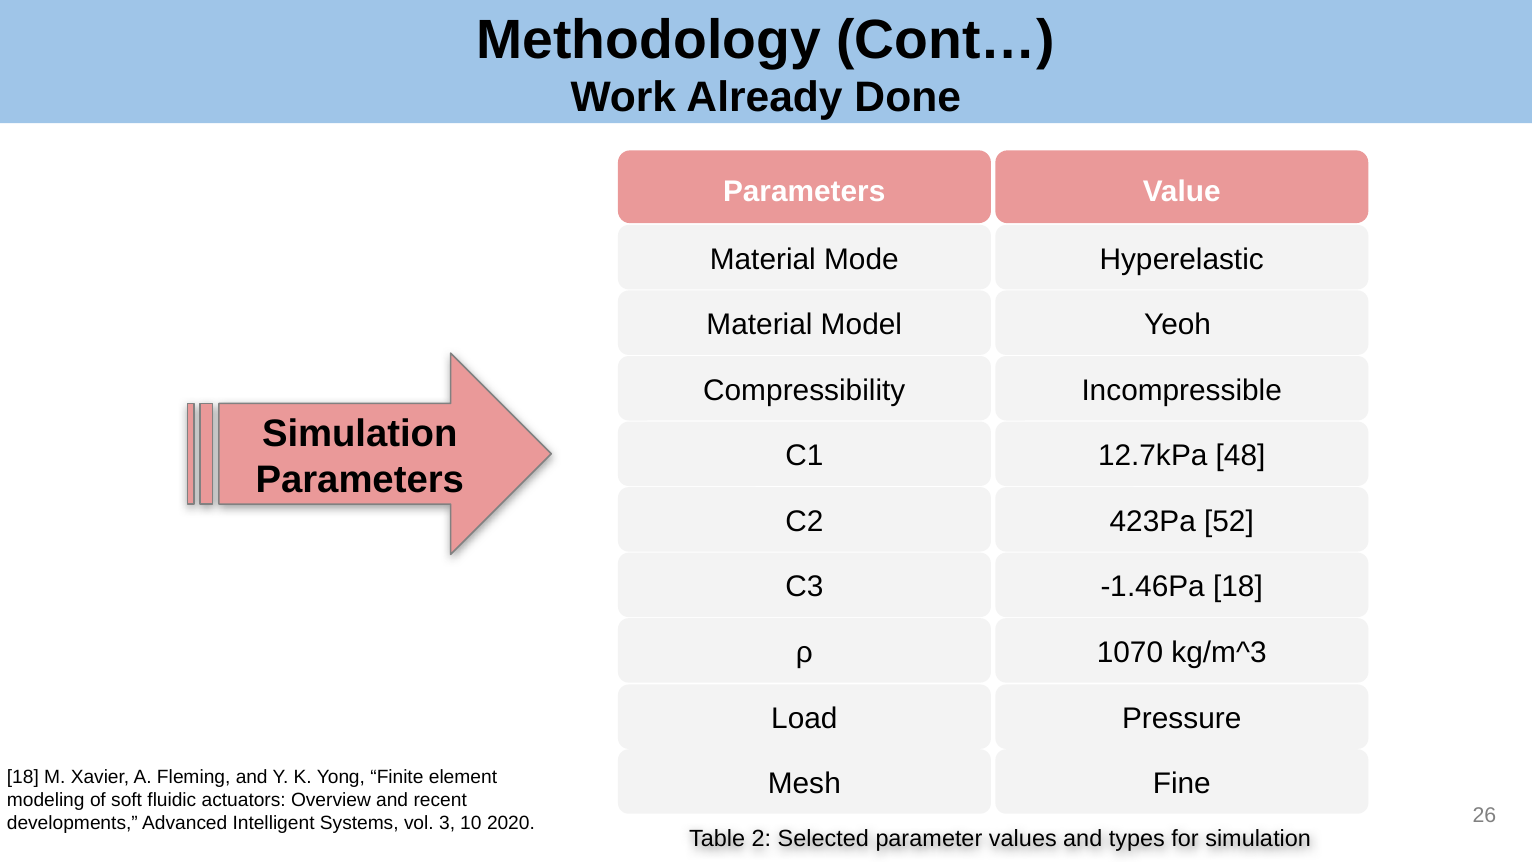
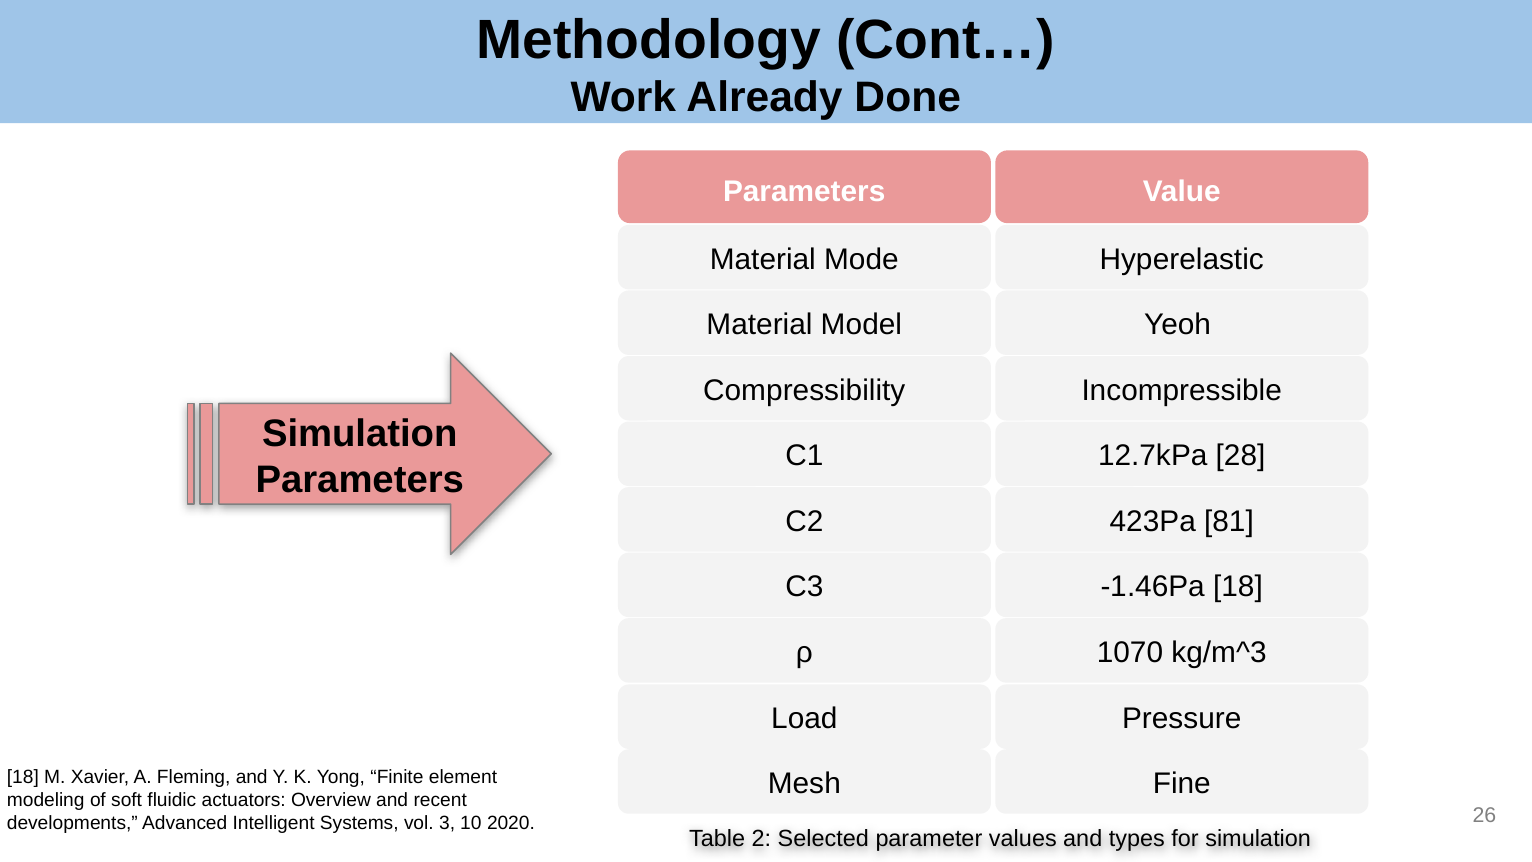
48: 48 -> 28 (1241, 456)
52: 52 -> 81 (1229, 521)
